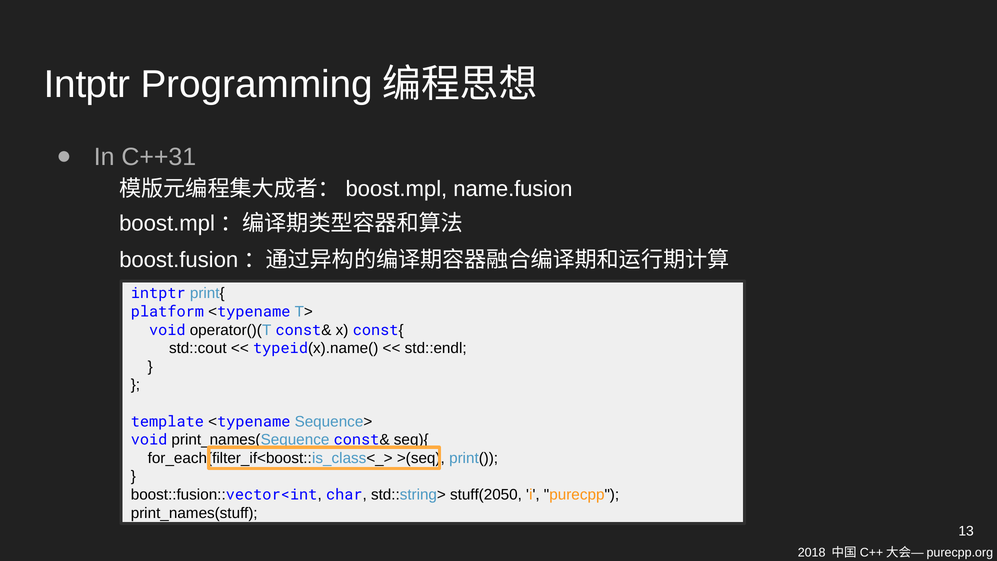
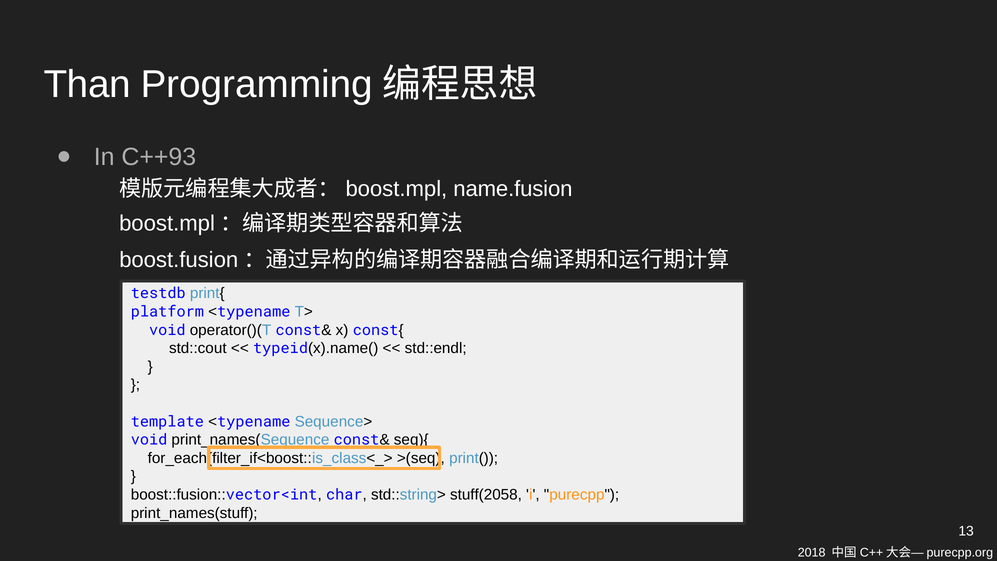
Intptr: Intptr -> Than (87, 84)
C++31: C++31 -> C++93 (159, 157)
intptr: intptr -> testdb (158, 293)
stuff(2050: stuff(2050 -> stuff(2058 (486, 495)
